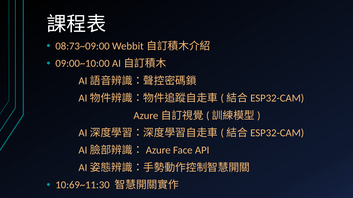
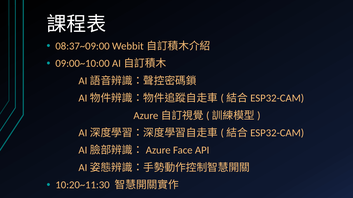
08:73~09:00: 08:73~09:00 -> 08:37~09:00 (83, 46)
10:69~11:30: 10:69~11:30 -> 10:20~11:30 (83, 185)
